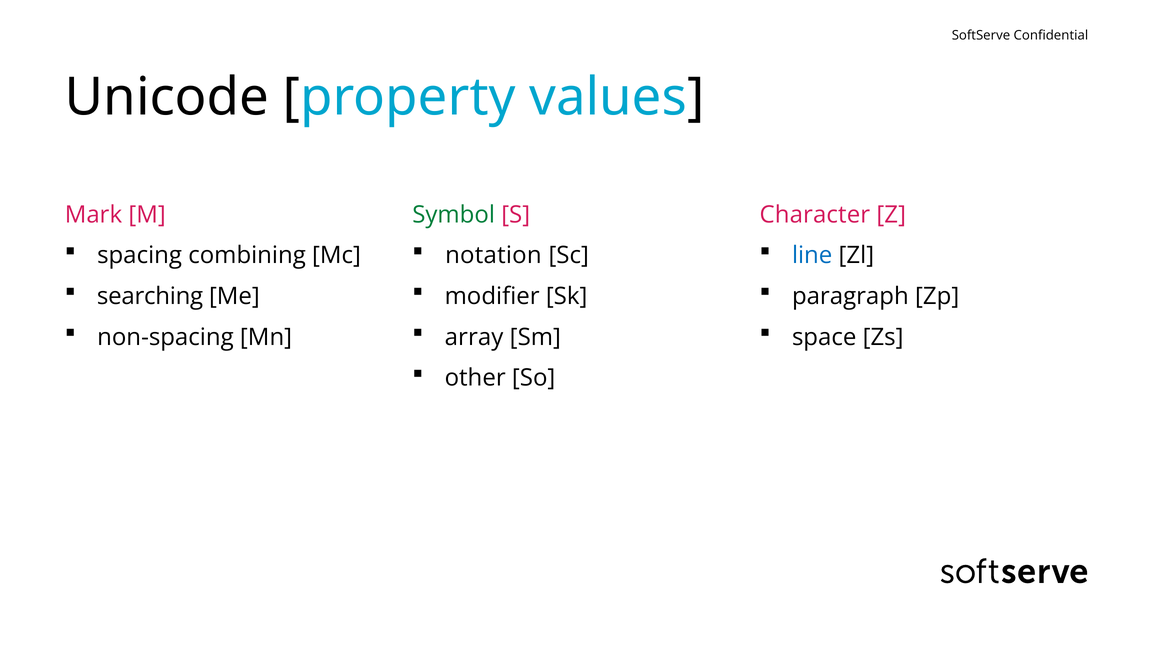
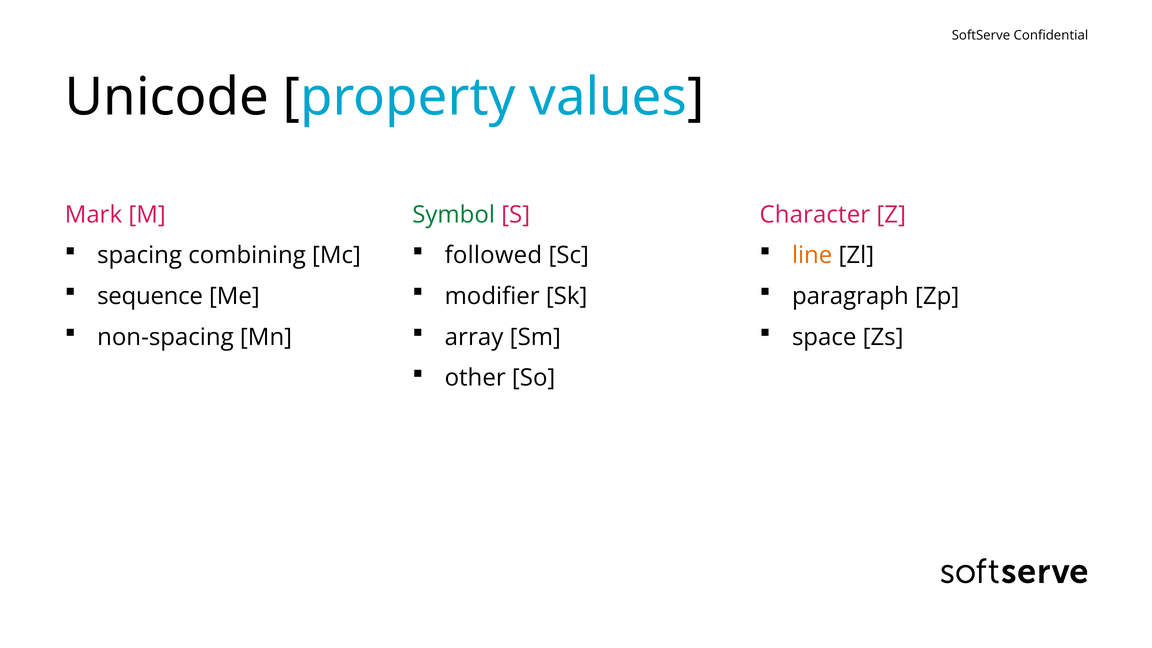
notation: notation -> followed (493, 256)
line colour: blue -> orange (812, 256)
searching: searching -> sequence (150, 296)
